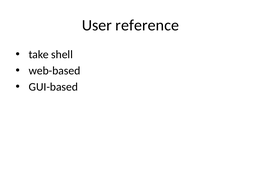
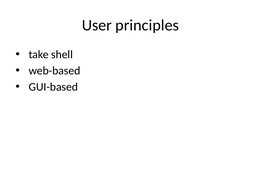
reference: reference -> principles (147, 25)
